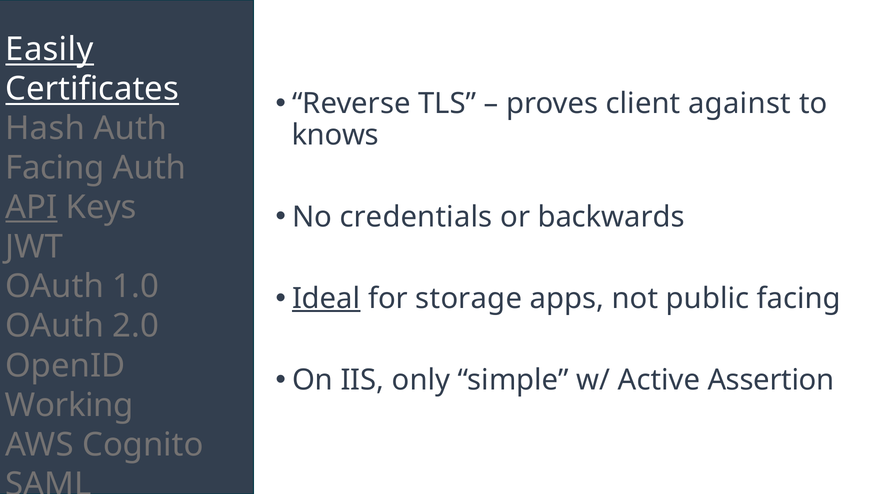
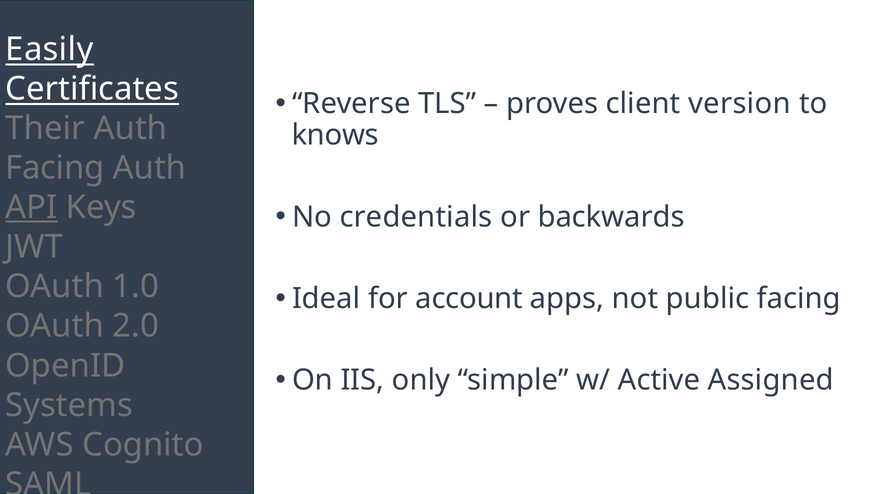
against: against -> version (740, 104)
Hash: Hash -> Their (45, 128)
Ideal underline: present -> none (326, 298)
storage: storage -> account (469, 298)
Assertion: Assertion -> Assigned (771, 380)
Working: Working -> Systems (69, 405)
